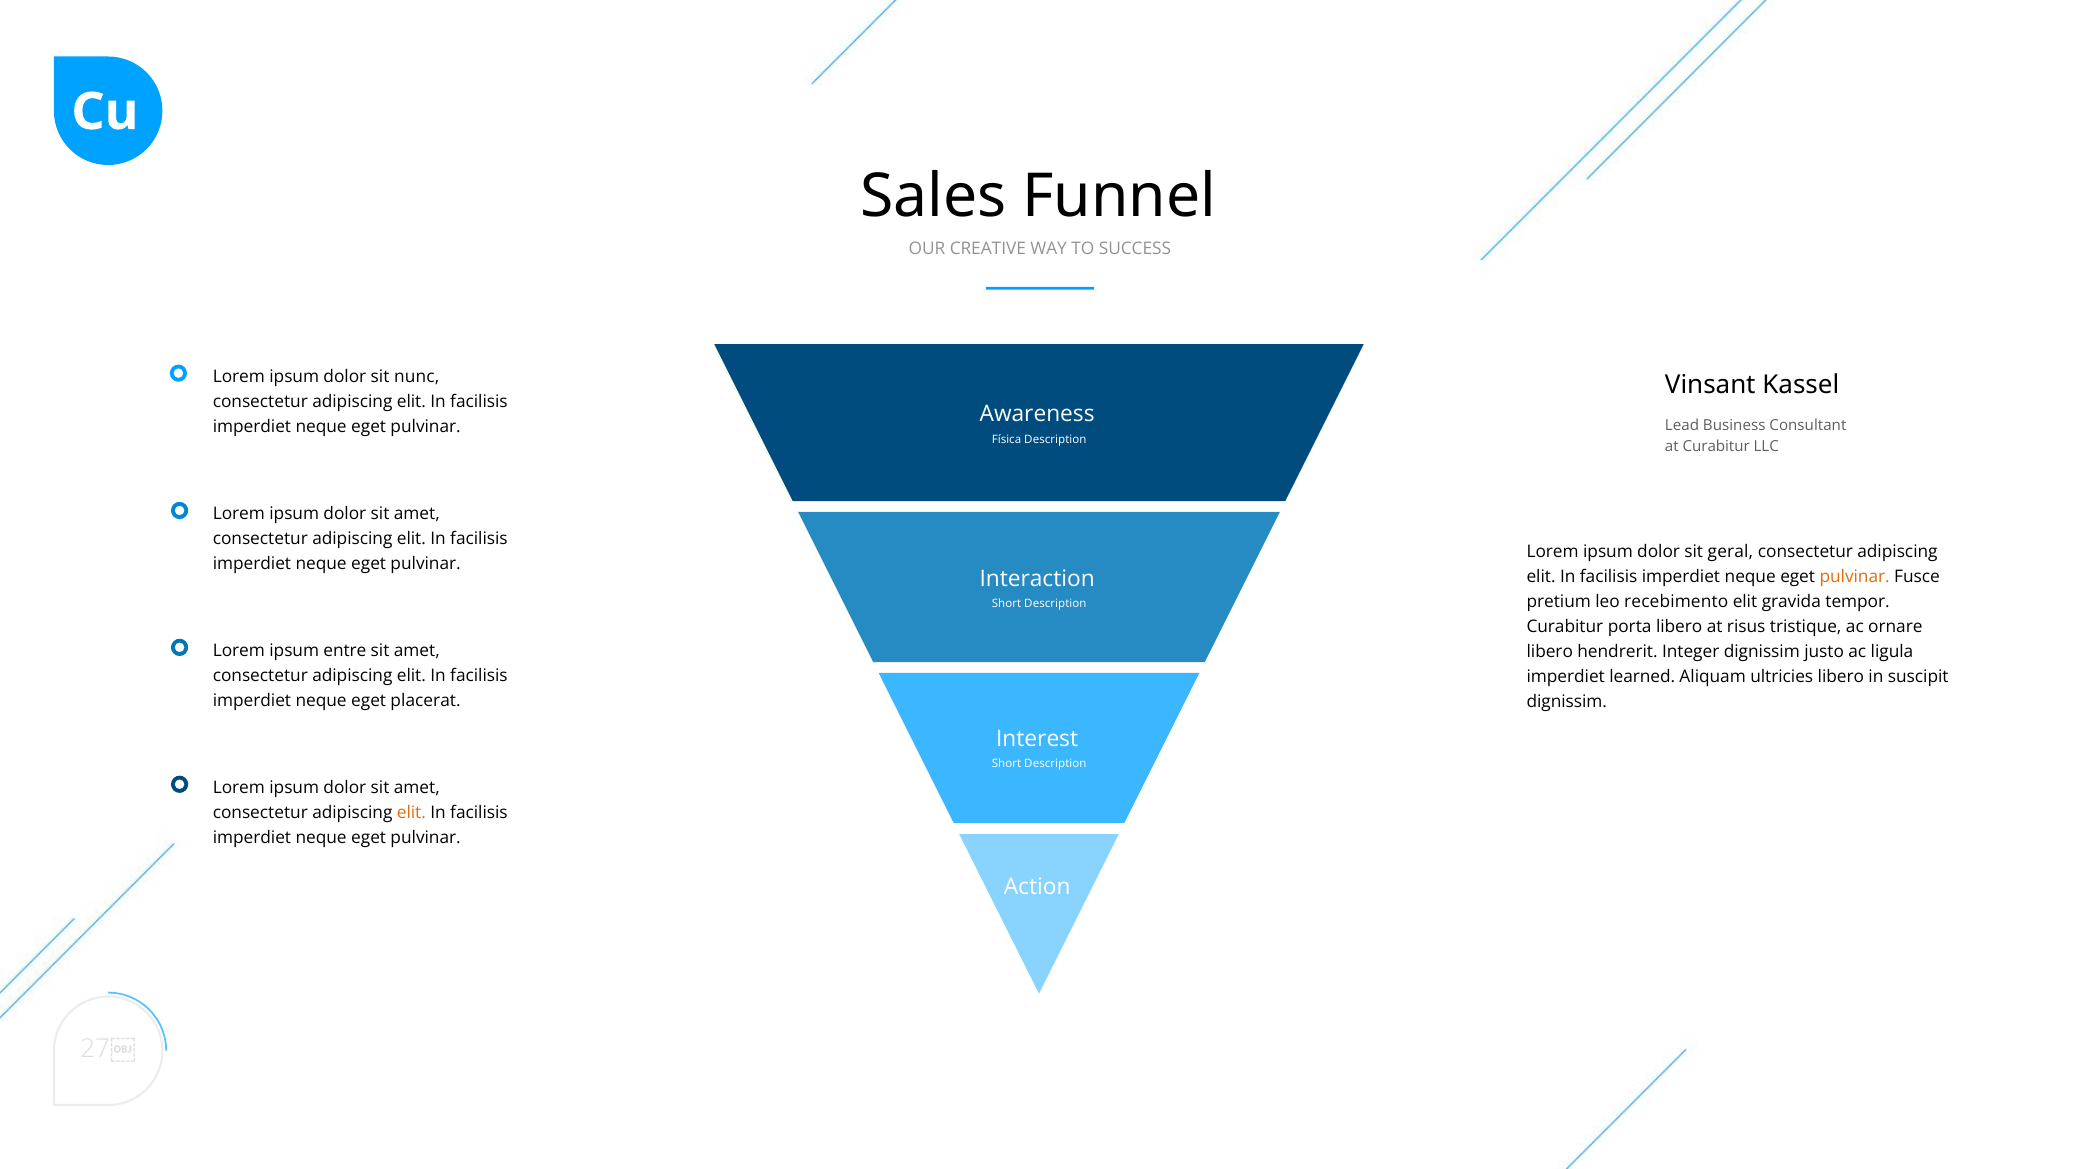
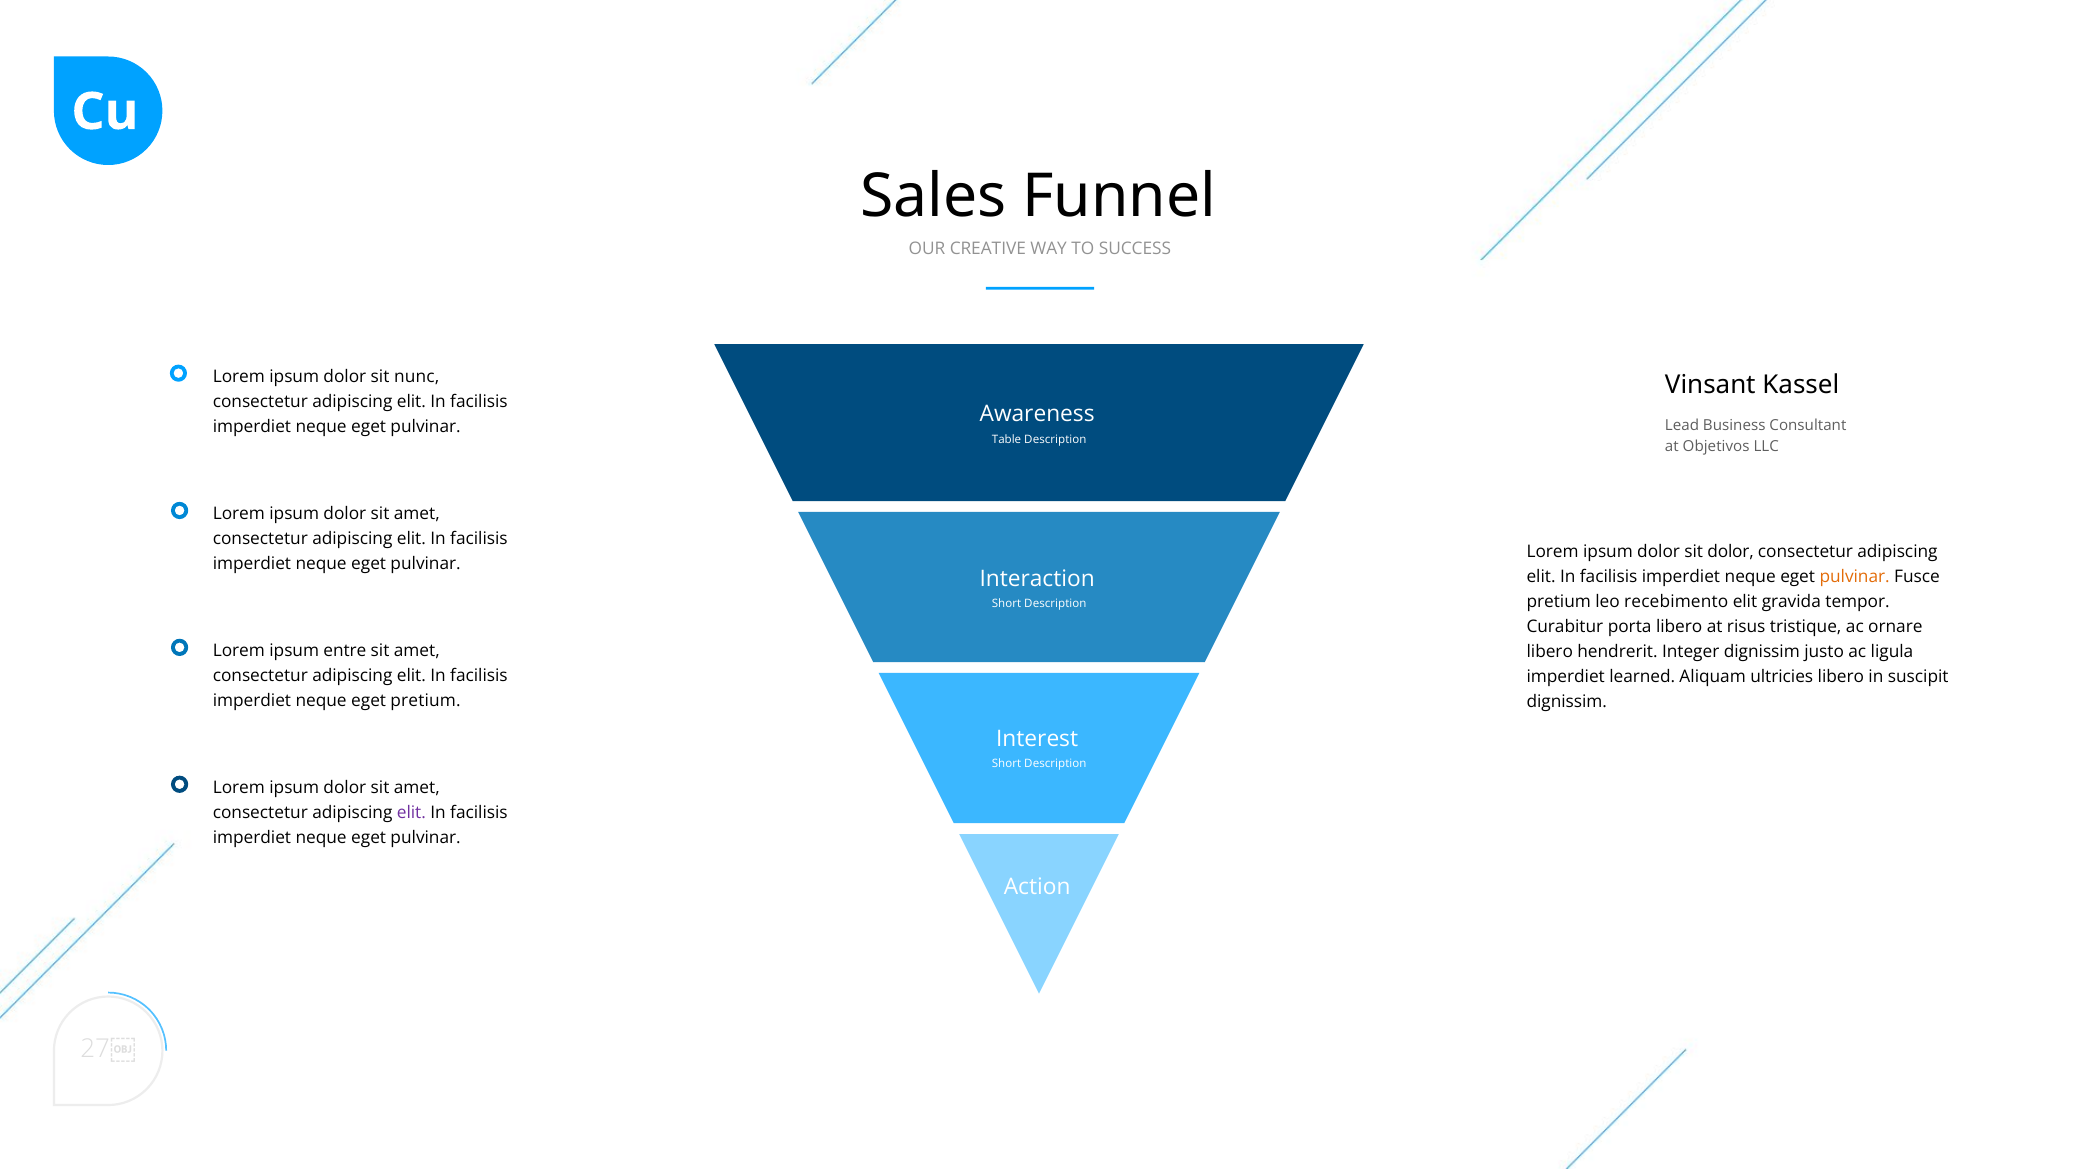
Física: Física -> Table (1007, 439)
at Curabitur: Curabitur -> Objetivos (1716, 447)
sit geral: geral -> dolor (1731, 552)
eget placerat: placerat -> pretium (426, 701)
elit colour: orange -> purple (411, 813)
